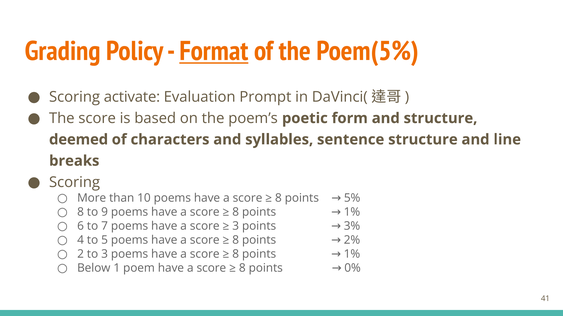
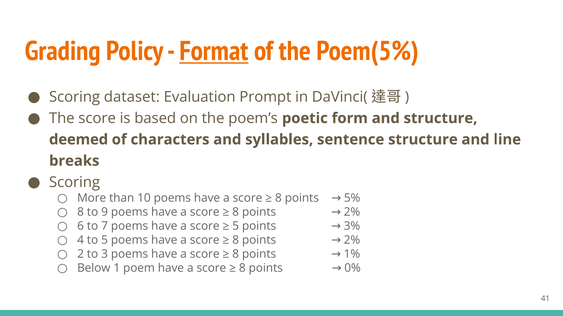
activate: activate -> dataset (132, 97)
1%: 1% -> 2% (352, 212)
3: 3 -> 5 (236, 226)
